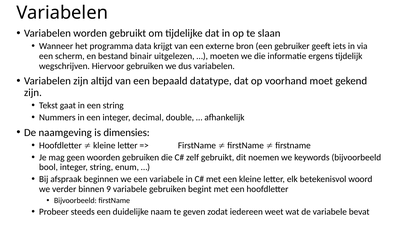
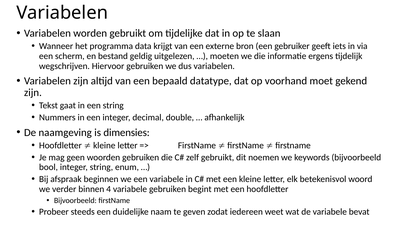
binair: binair -> geldig (141, 56)
9: 9 -> 4 (109, 189)
